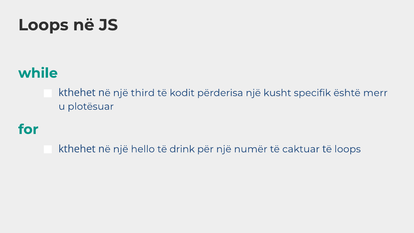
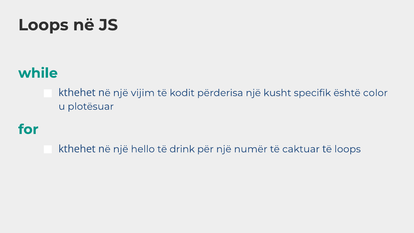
third: third -> vijim (143, 93)
merr: merr -> color (375, 93)
